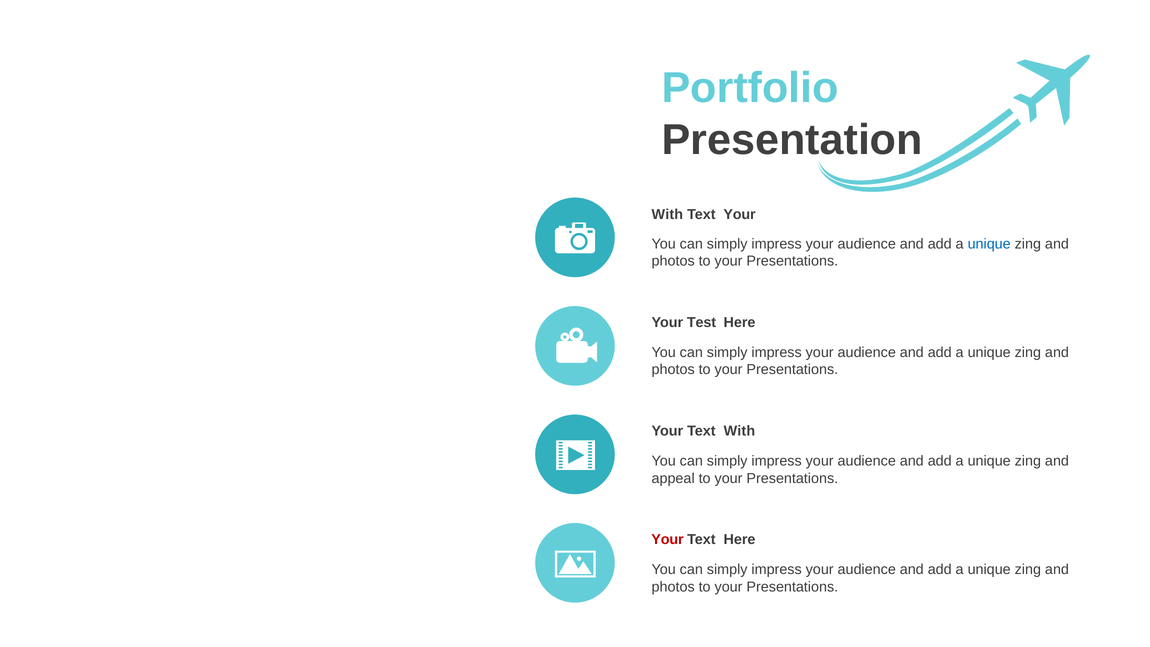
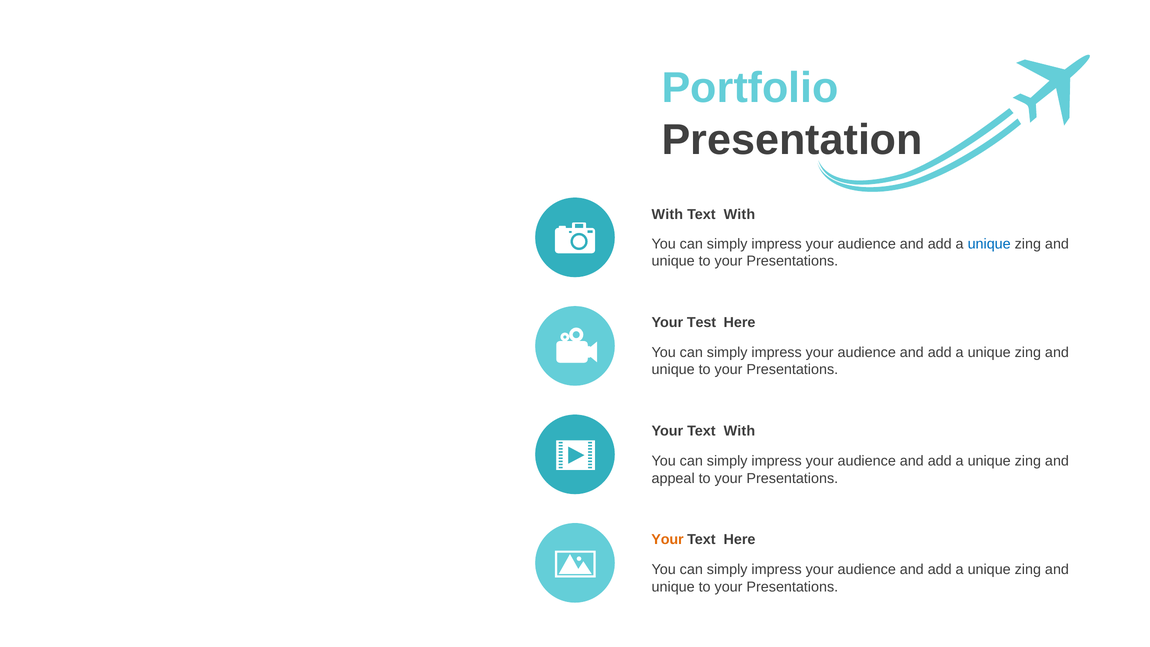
Your: Your -> With (739, 215)
photos: photos -> unique (673, 261)
photos: photos -> unique (673, 370)
Your colour: red -> orange (667, 540)
photos: photos -> unique (673, 587)
